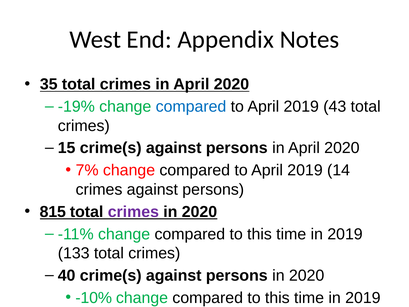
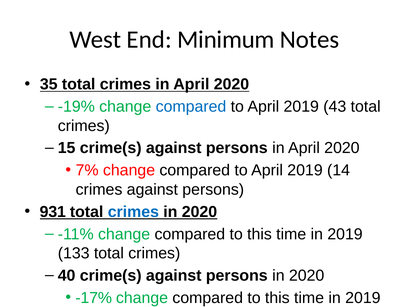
Appendix: Appendix -> Minimum (226, 40)
815: 815 -> 931 (53, 212)
crimes colour: purple -> blue (133, 212)
-10%: -10% -> -17% (94, 298)
